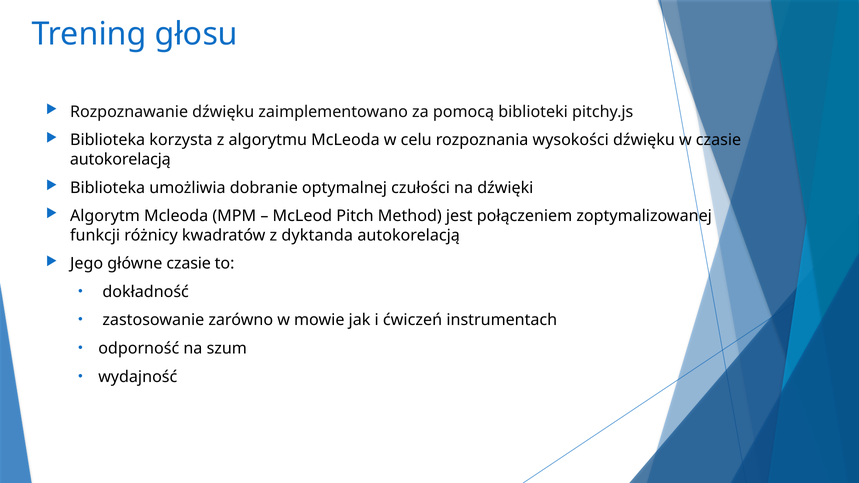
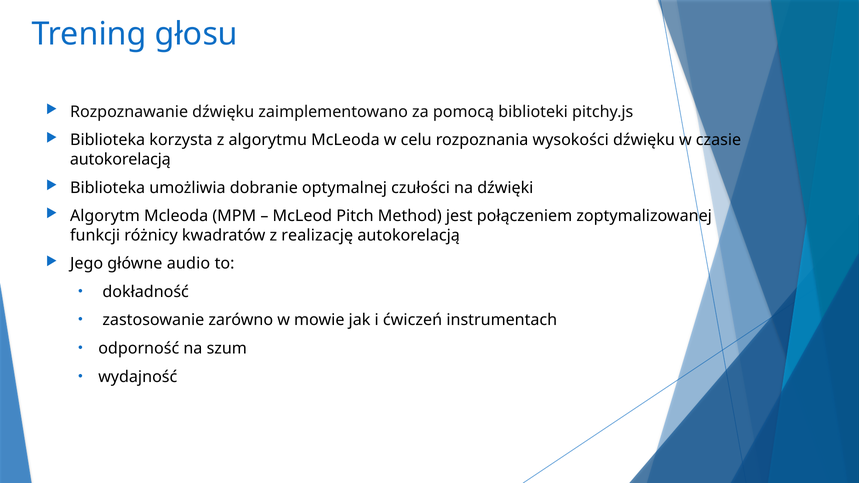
dyktanda: dyktanda -> realizację (317, 235)
główne czasie: czasie -> audio (188, 264)
